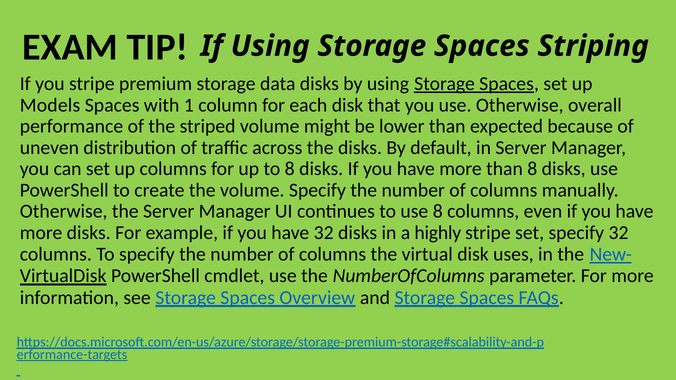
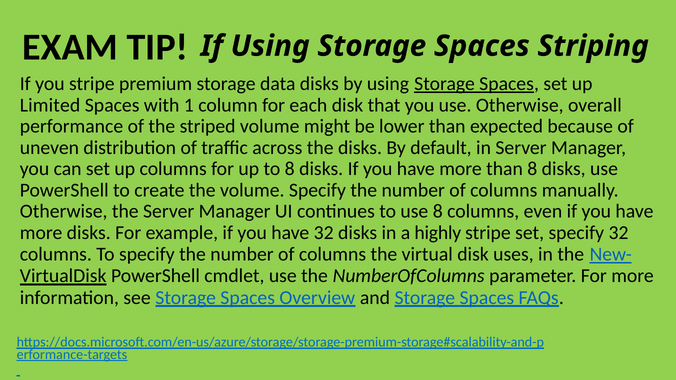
Models: Models -> Limited (50, 105)
